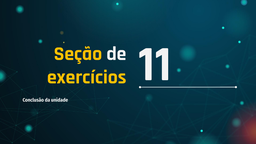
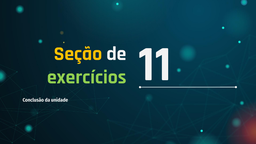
exercícios colour: yellow -> light green (87, 77)
